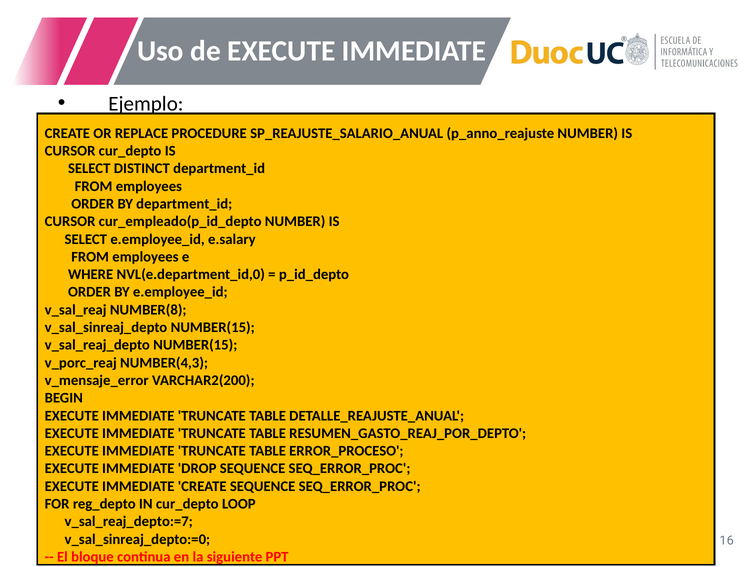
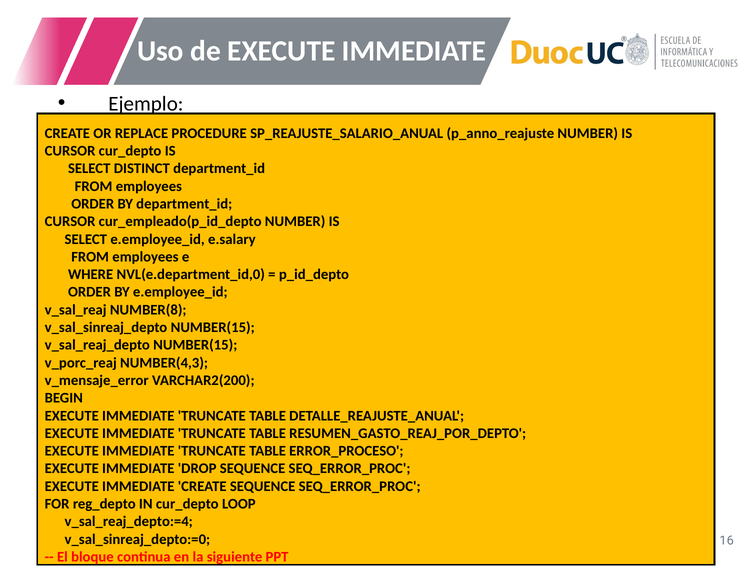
v_sal_reaj_depto:=7: v_sal_reaj_depto:=7 -> v_sal_reaj_depto:=4 (129, 522)
